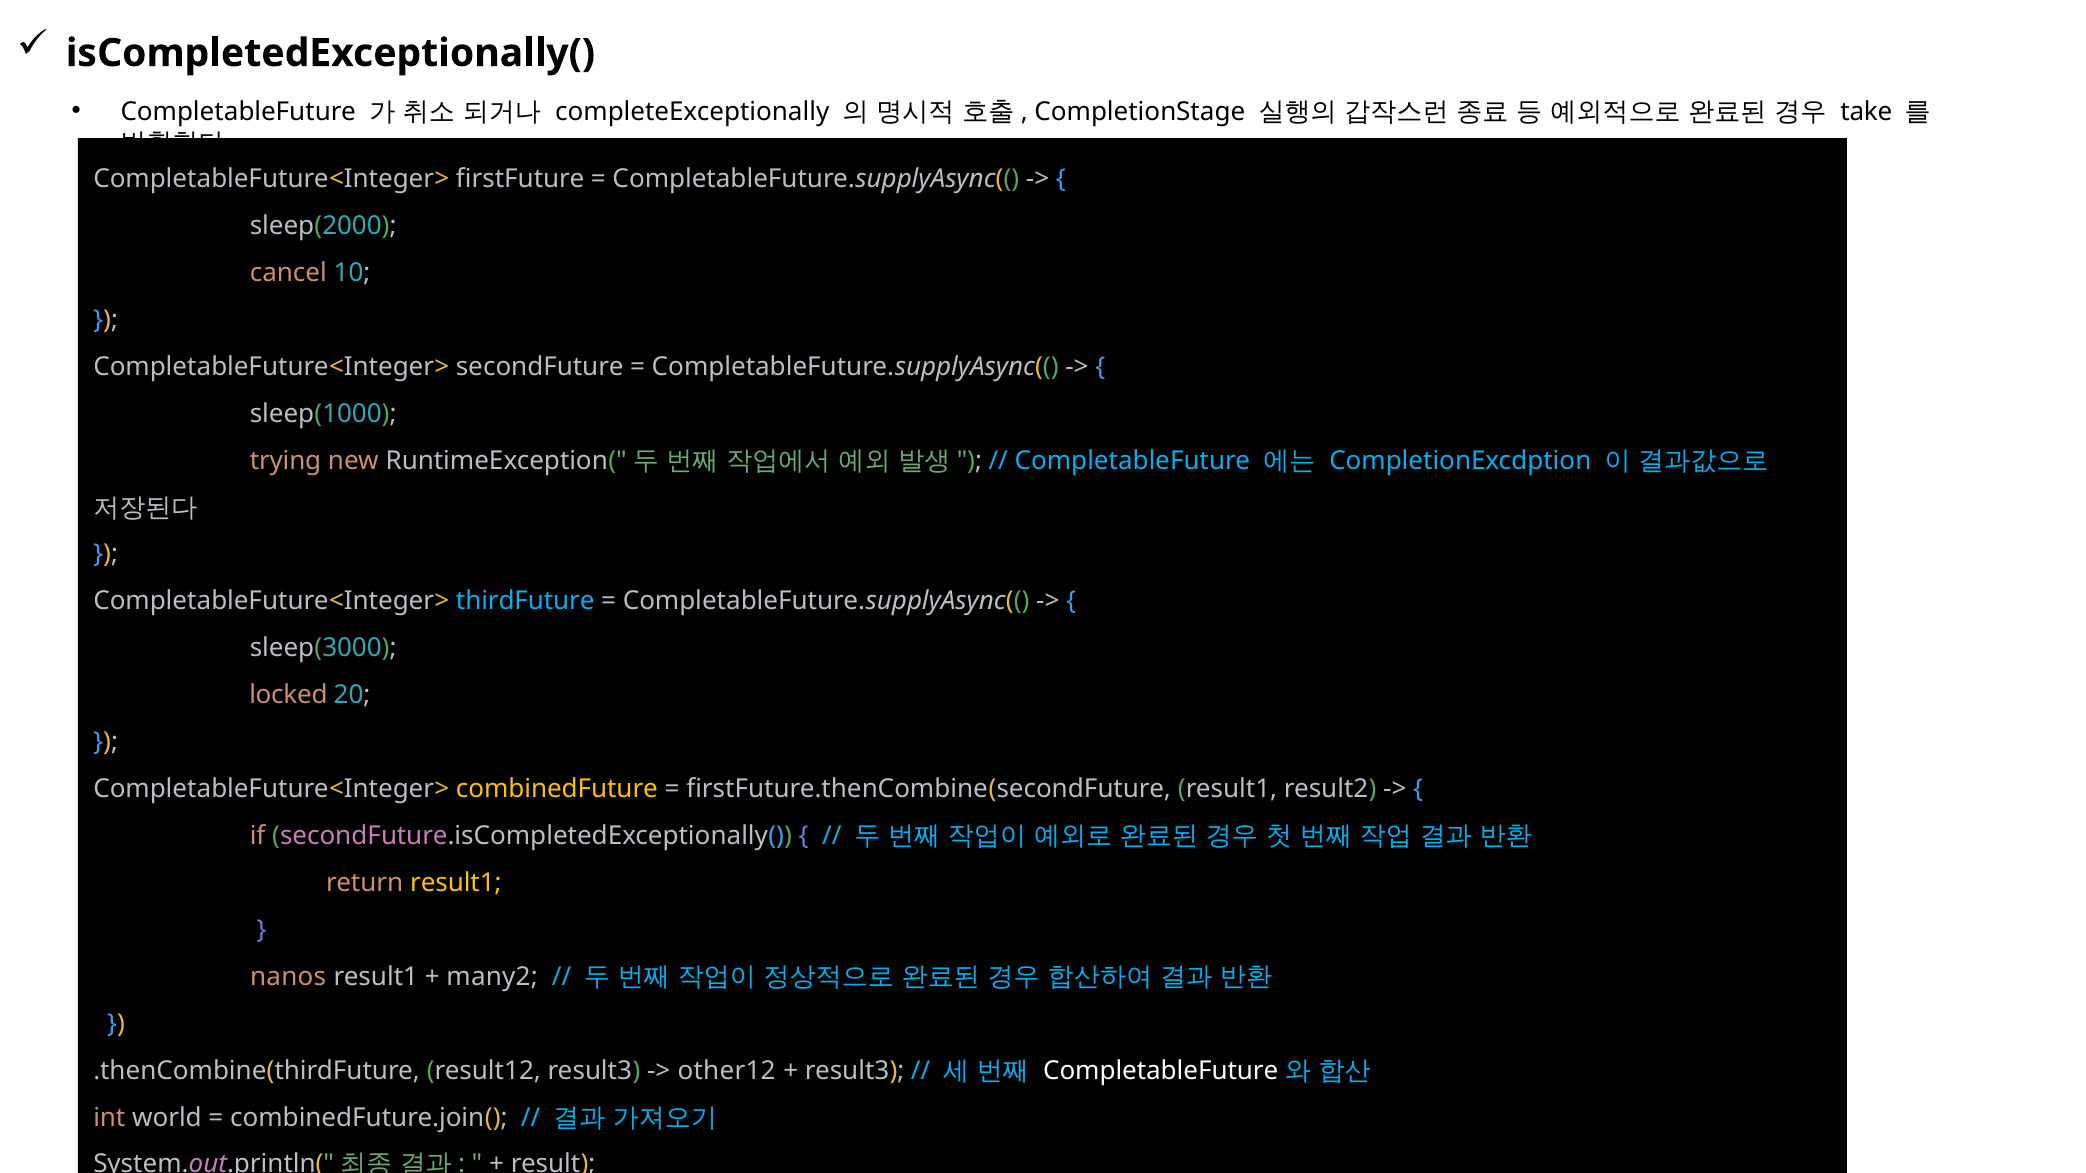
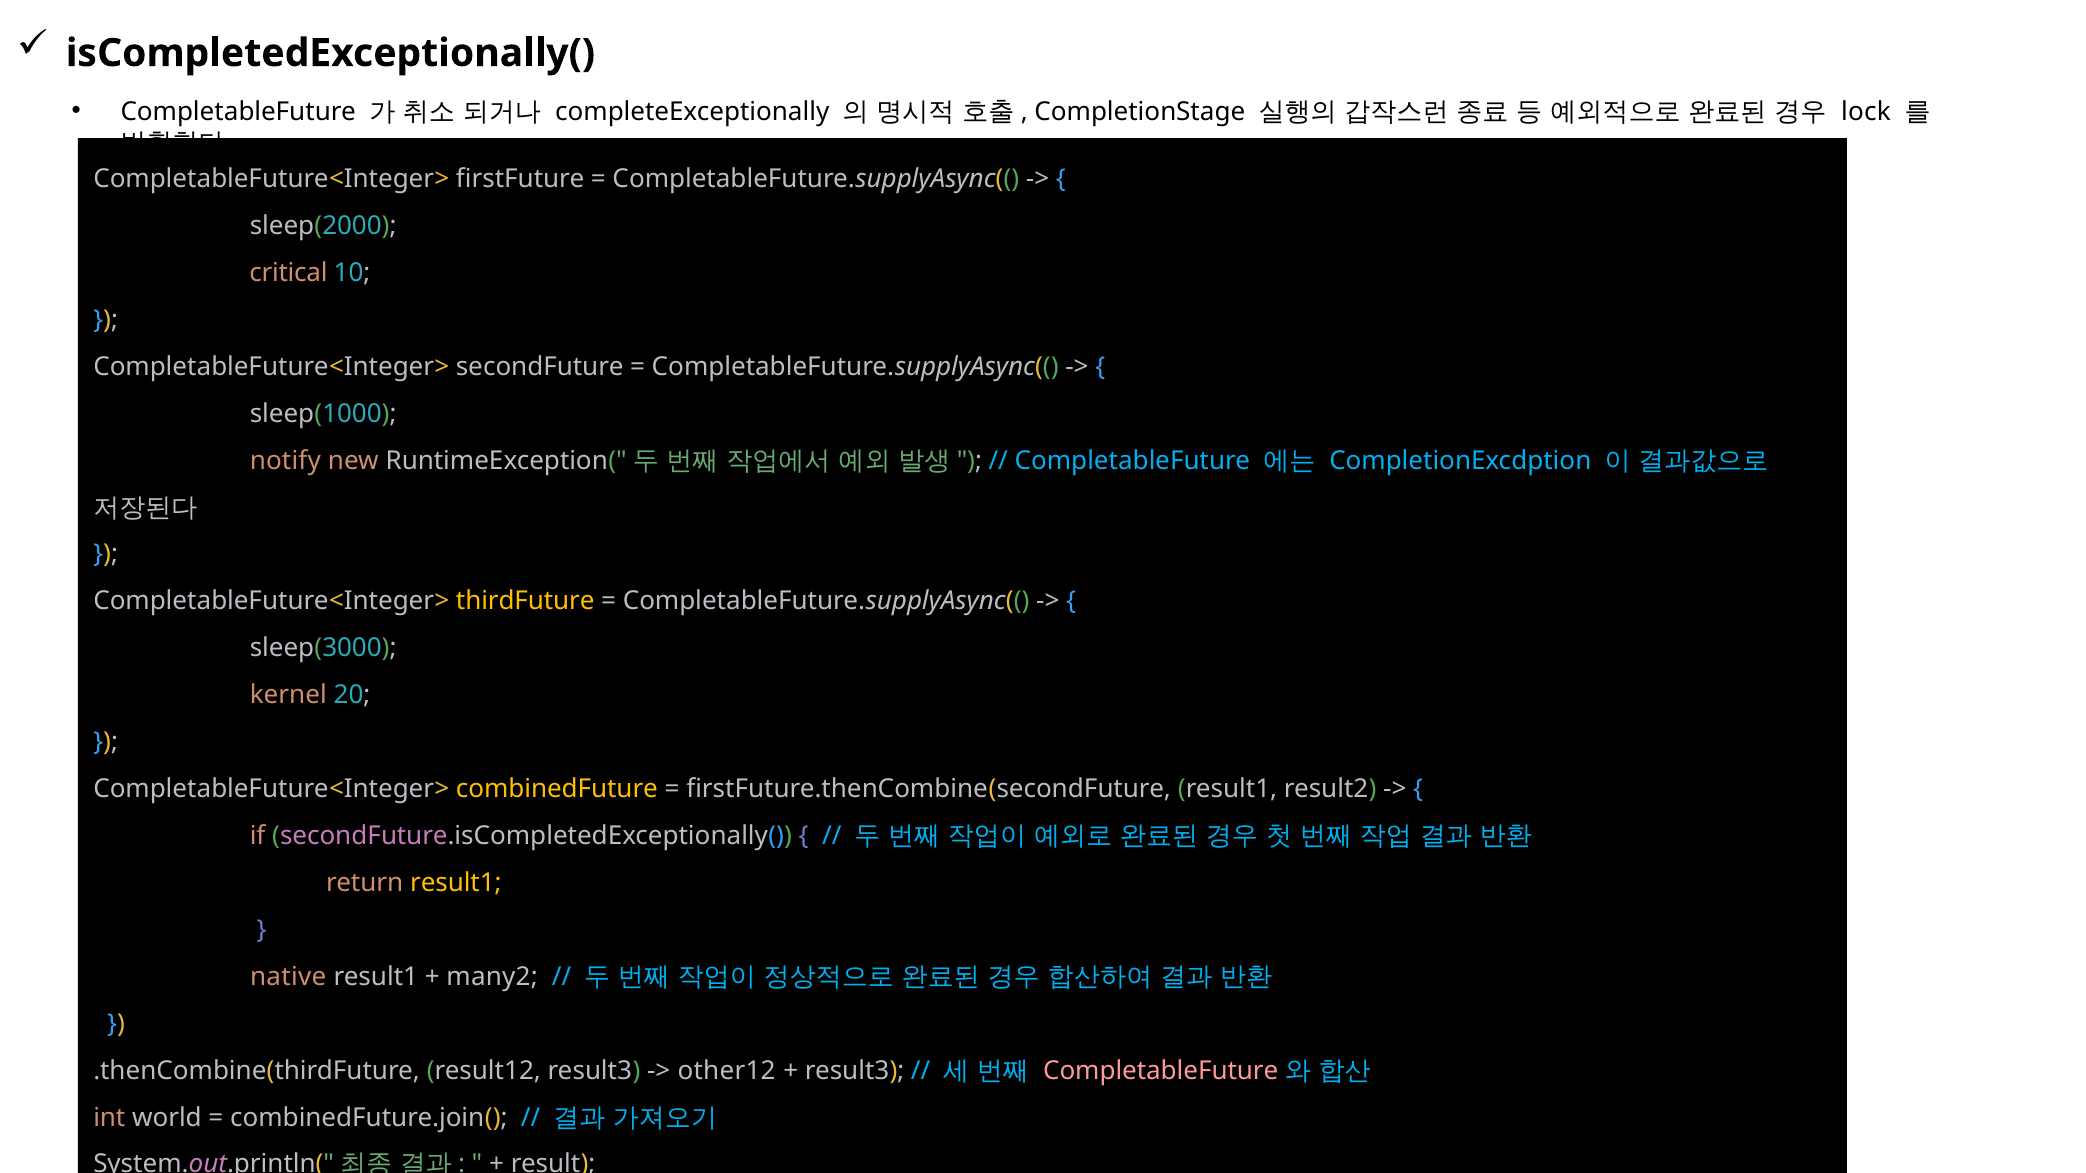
take: take -> lock (1866, 112)
cancel: cancel -> critical (288, 273)
trying: trying -> notify (285, 461)
thirdFuture colour: light blue -> yellow (525, 601)
locked: locked -> kernel (288, 695)
nanos: nanos -> native (288, 977)
CompletableFuture colour: white -> pink (1161, 1071)
